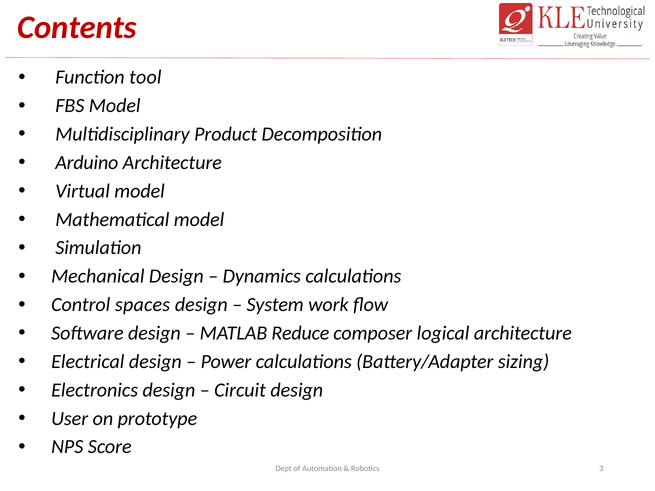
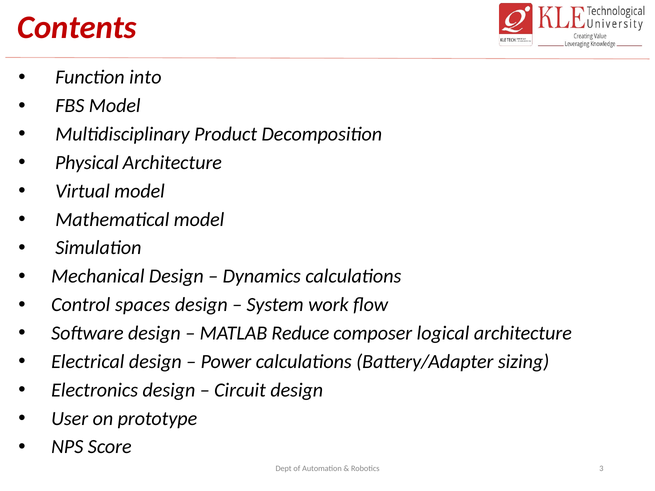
tool: tool -> into (145, 77)
Arduino: Arduino -> Physical (87, 163)
